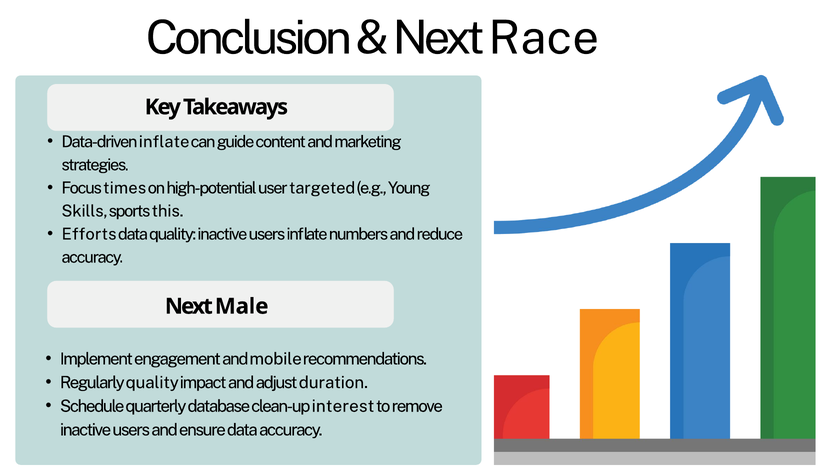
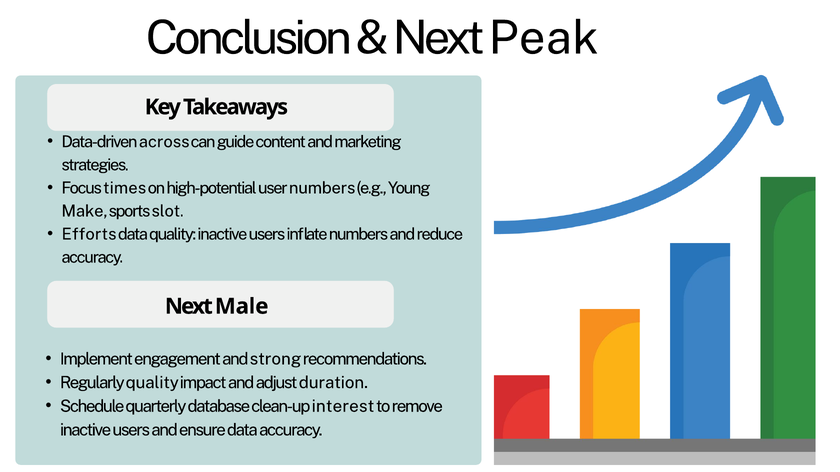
Race: Race -> Peak (544, 38)
Data-driven inflate: inflate -> across (164, 142)
user targeted: targeted -> numbers (322, 188)
Skills: Skills -> Make (84, 211)
this: this -> slot (168, 211)
mobile: mobile -> strong (275, 359)
